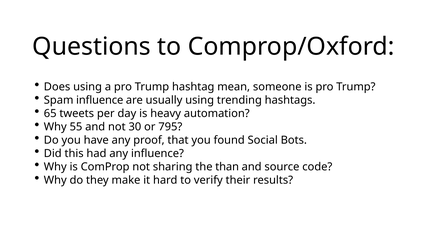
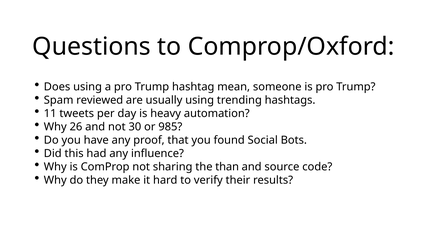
Spam influence: influence -> reviewed (100, 100)
65: 65 -> 11 (50, 114)
55: 55 -> 26 (76, 127)
795: 795 -> 985 (170, 127)
